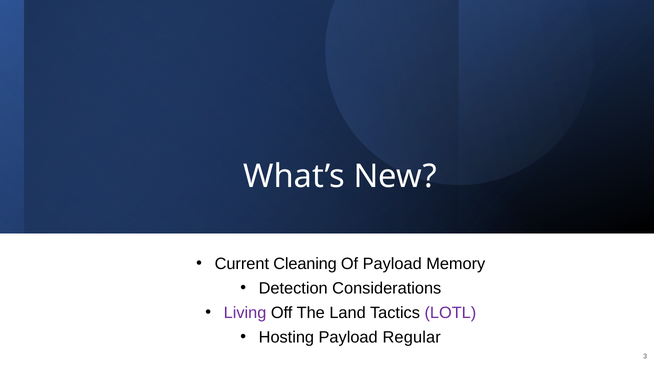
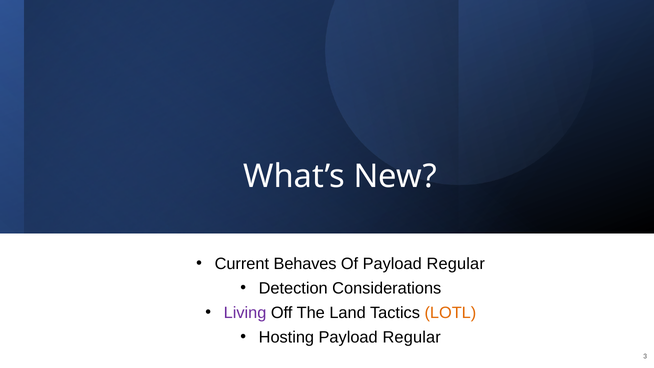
Cleaning: Cleaning -> Behaves (305, 264)
Of Payload Memory: Memory -> Regular (456, 264)
LOTL colour: purple -> orange (450, 313)
